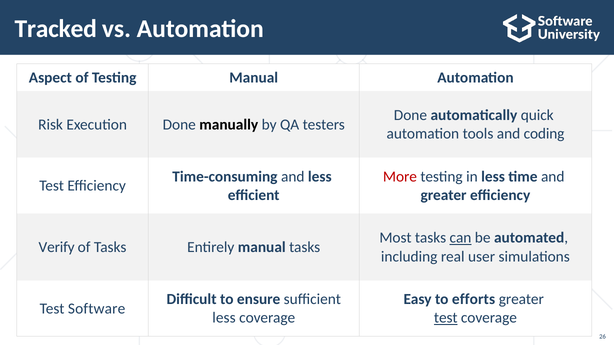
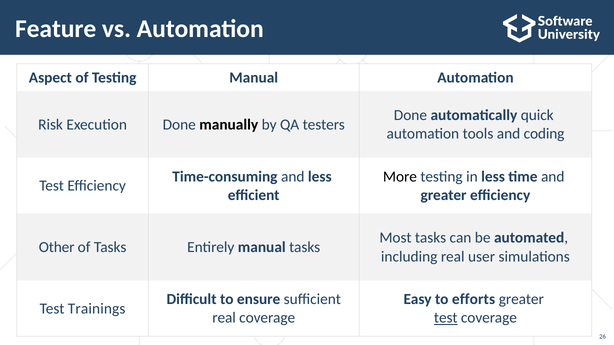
Tracked: Tracked -> Feature (56, 29)
More colour: red -> black (400, 177)
can underline: present -> none (461, 238)
Verify: Verify -> Other (57, 247)
Software: Software -> Trainings (97, 309)
less: less -> real (224, 318)
